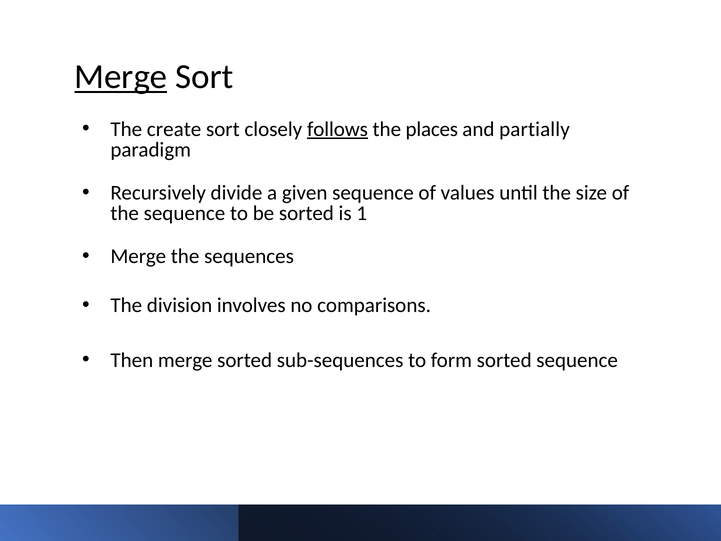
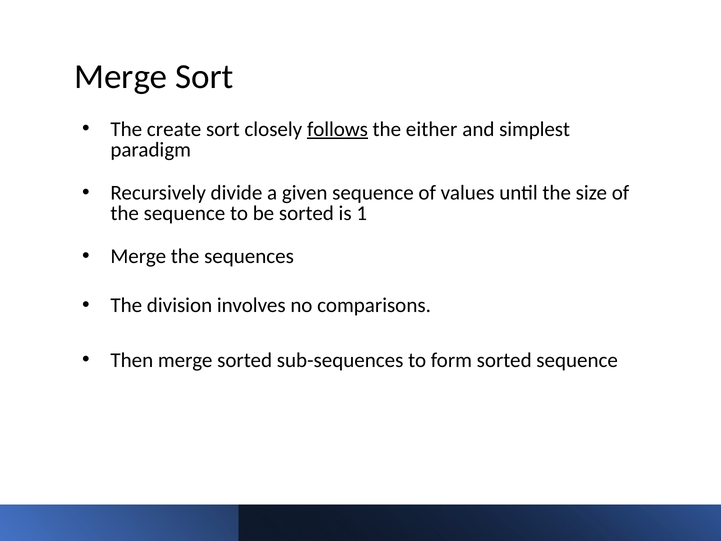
Merge underline: present -> none (121, 77)
places: places -> either (432, 129)
partially: partially -> simplest (535, 129)
